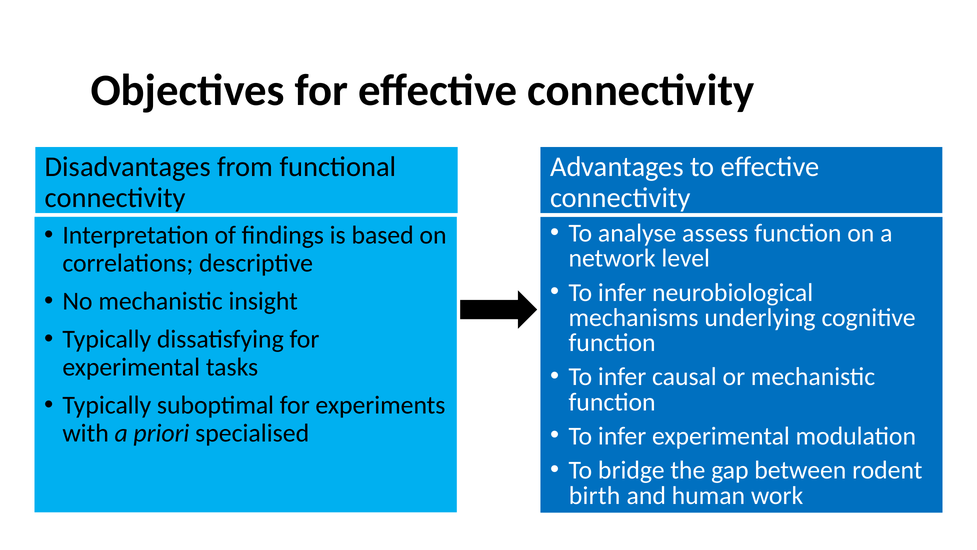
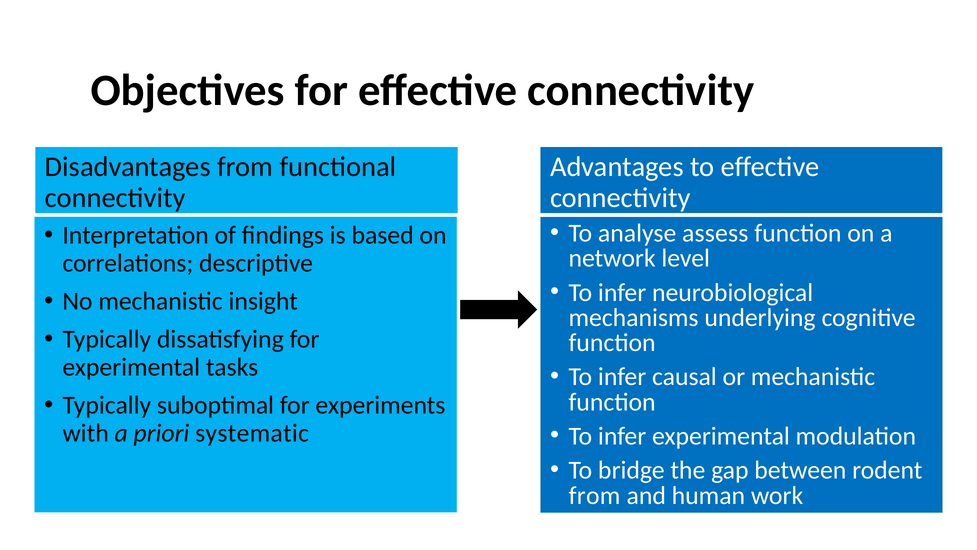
specialised: specialised -> systematic (252, 433)
birth: birth -> from (595, 495)
